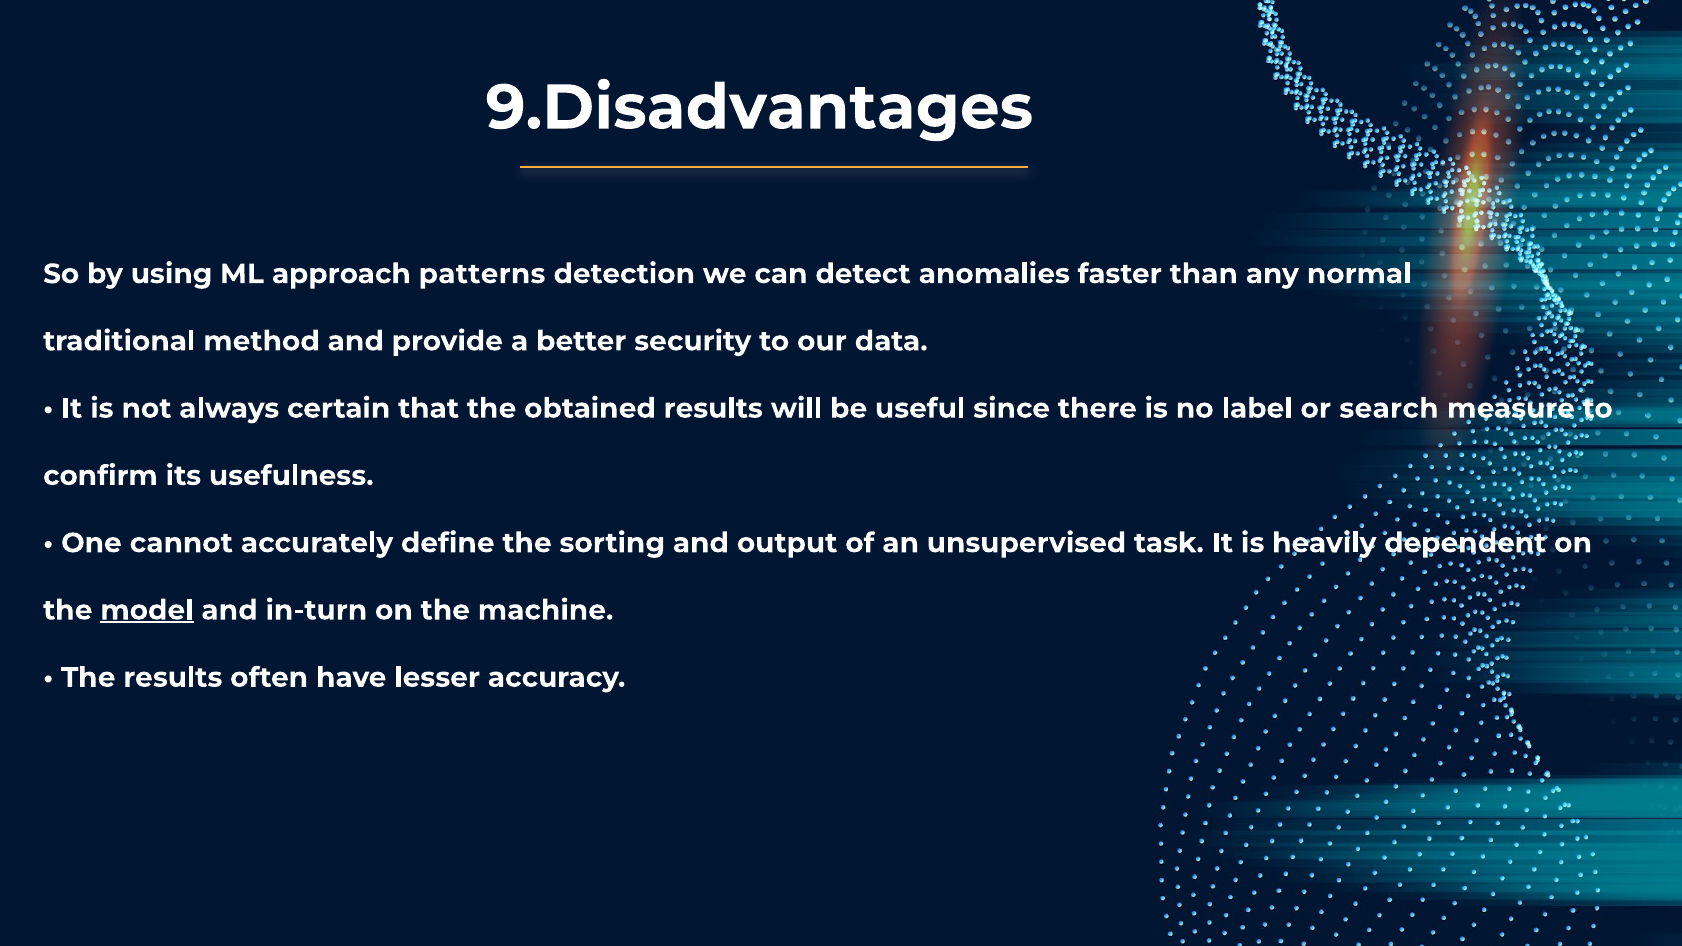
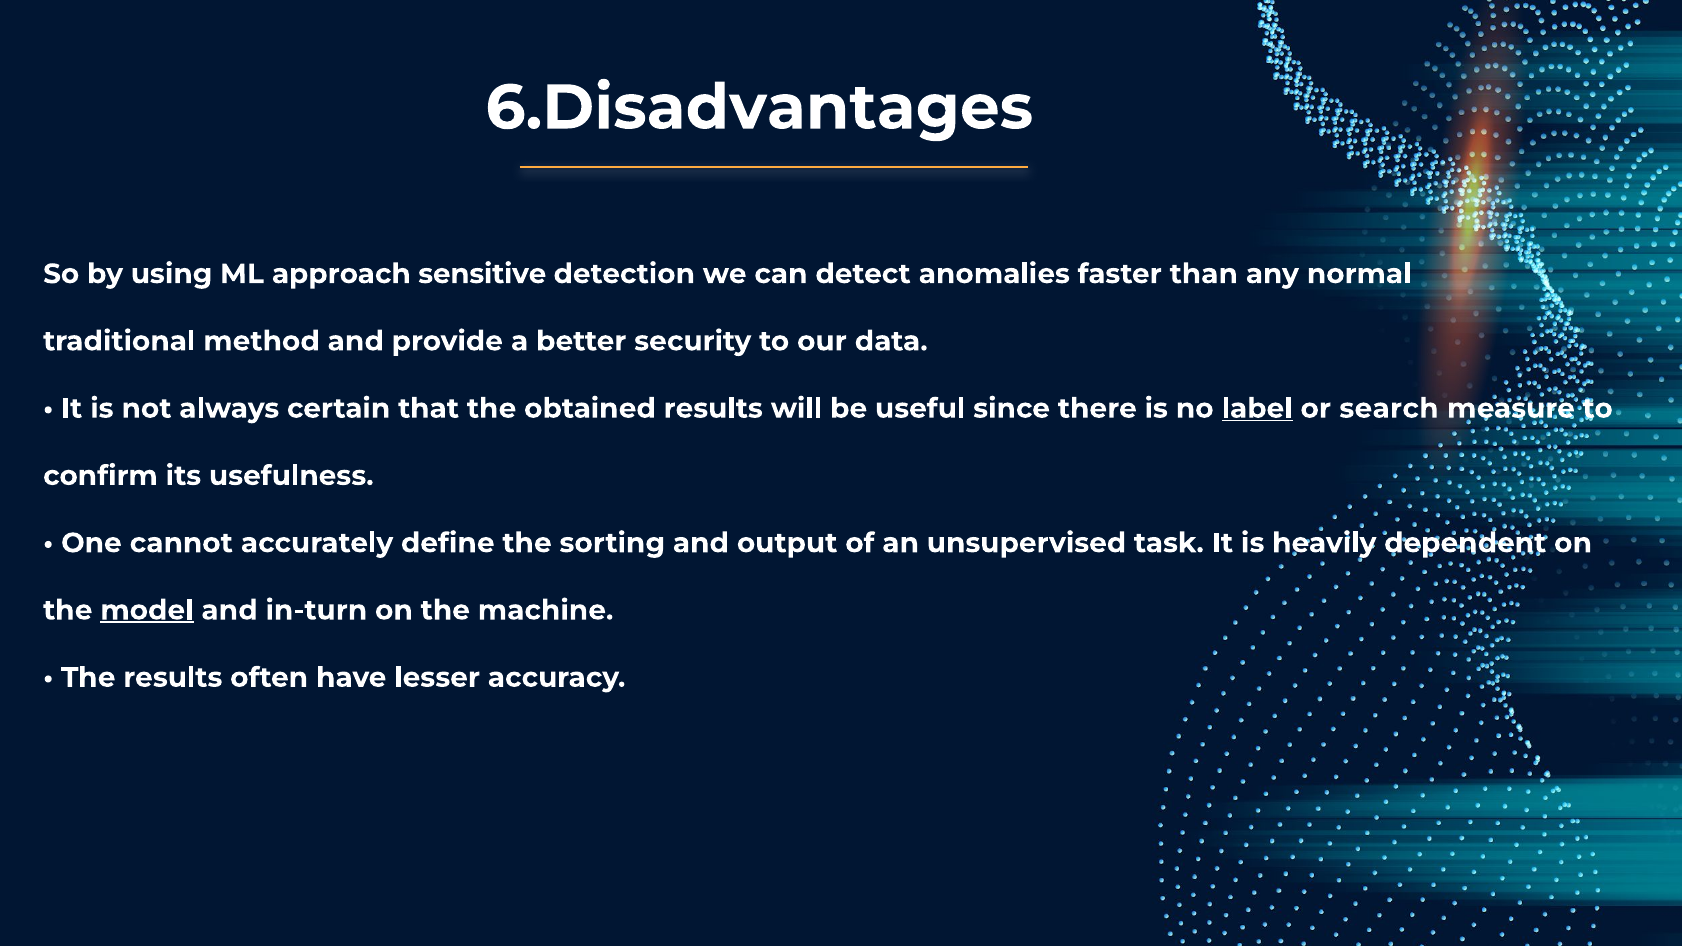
9.Disadvantages: 9.Disadvantages -> 6.Disadvantages (759, 108)
patterns: patterns -> sensitive (482, 274)
label underline: none -> present (1257, 409)
